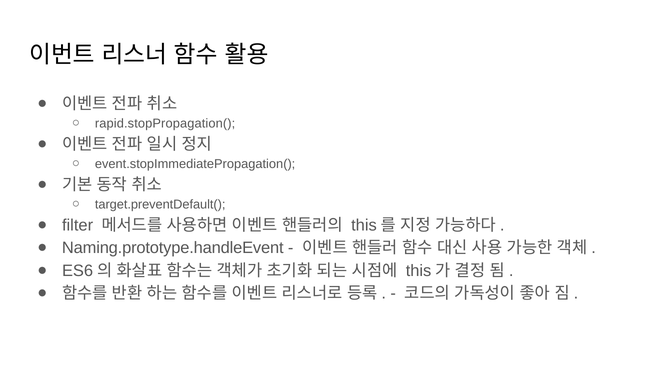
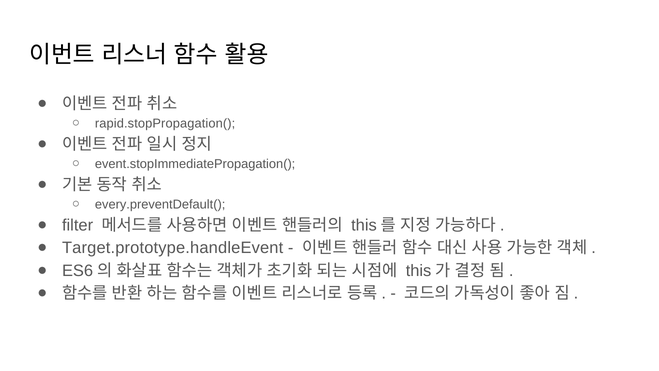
target.preventDefault(: target.preventDefault( -> every.preventDefault( (160, 204)
Naming.prototype.handleEvent: Naming.prototype.handleEvent -> Target.prototype.handleEvent (173, 248)
